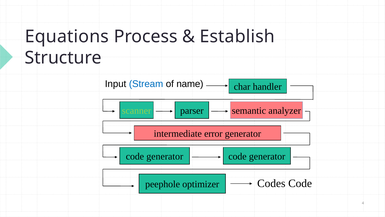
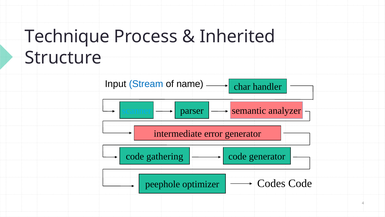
Equations: Equations -> Technique (67, 36)
Establish: Establish -> Inherited (237, 36)
scanner colour: light green -> light blue (137, 111)
generator: generator -> gathering (165, 156)
